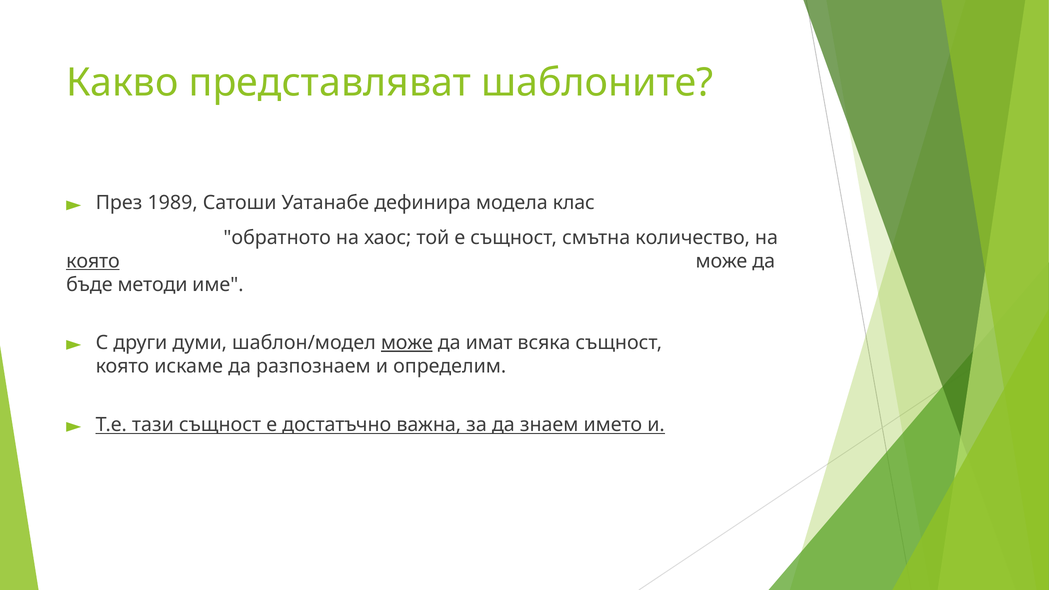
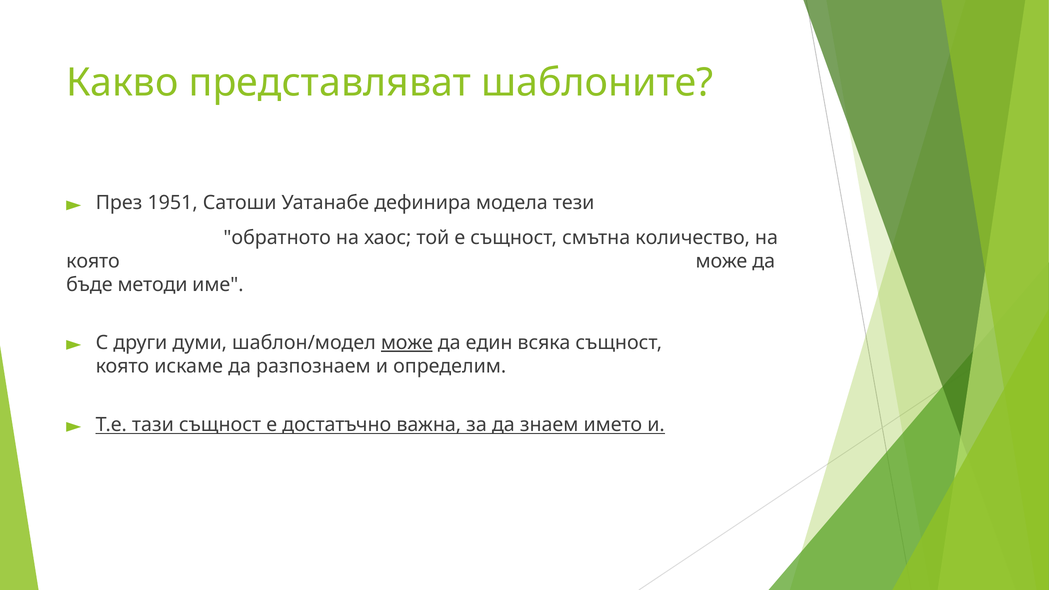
1989: 1989 -> 1951 (173, 203)
клас: клас -> тези (574, 203)
която underline: present -> none (93, 261)
имат: имат -> един (489, 343)
